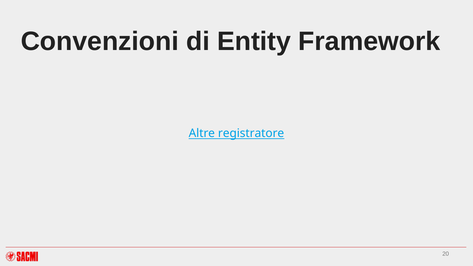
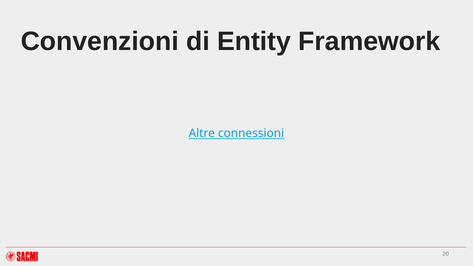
registratore: registratore -> connessioni (251, 133)
